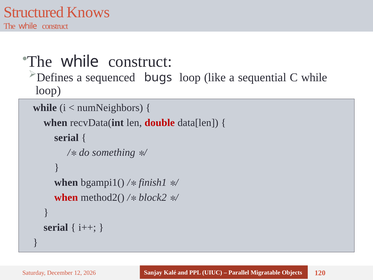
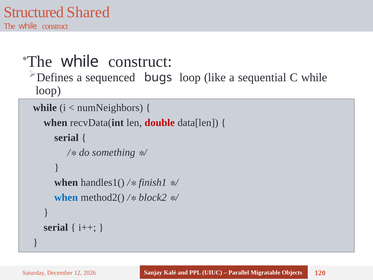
Knows: Knows -> Shared (88, 12)
bgampi1(: bgampi1( -> handles1( (103, 182)
when colour: red -> blue (66, 197)
